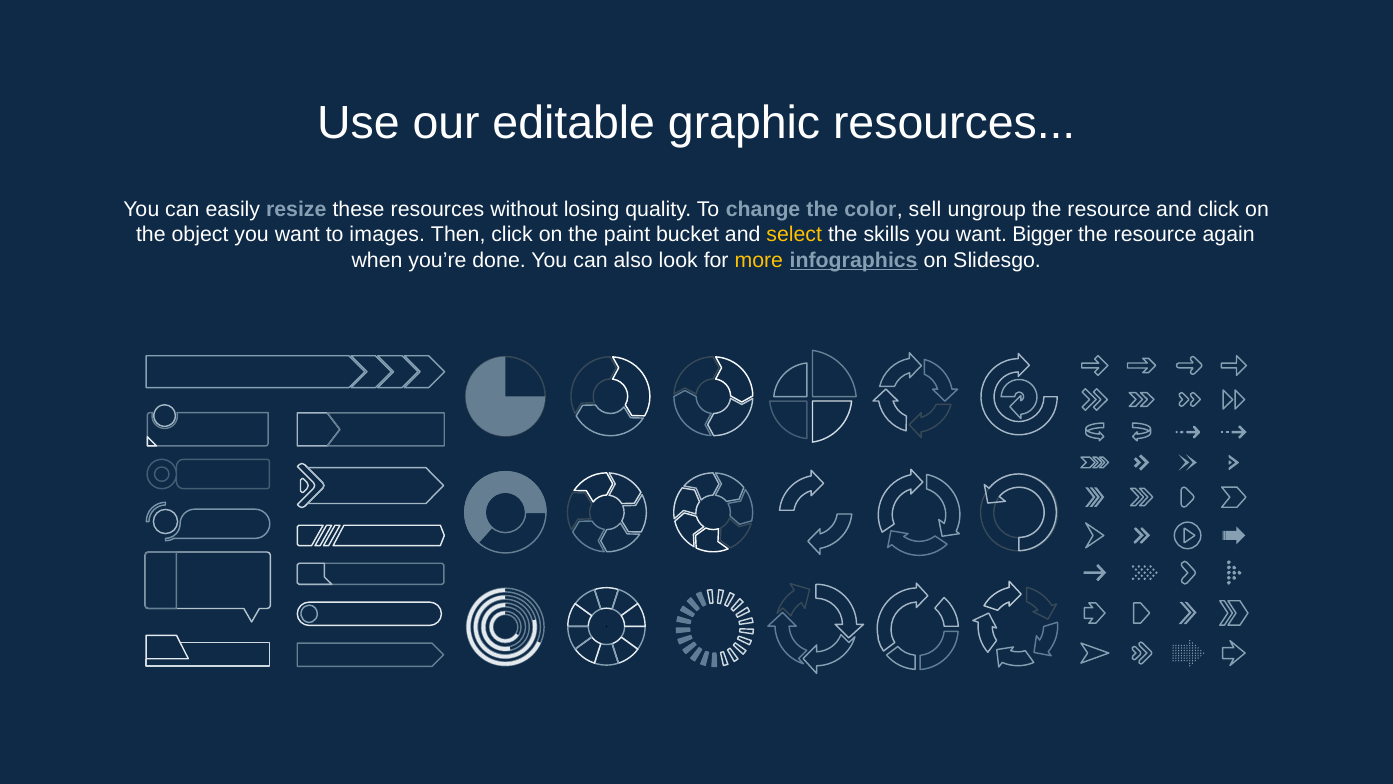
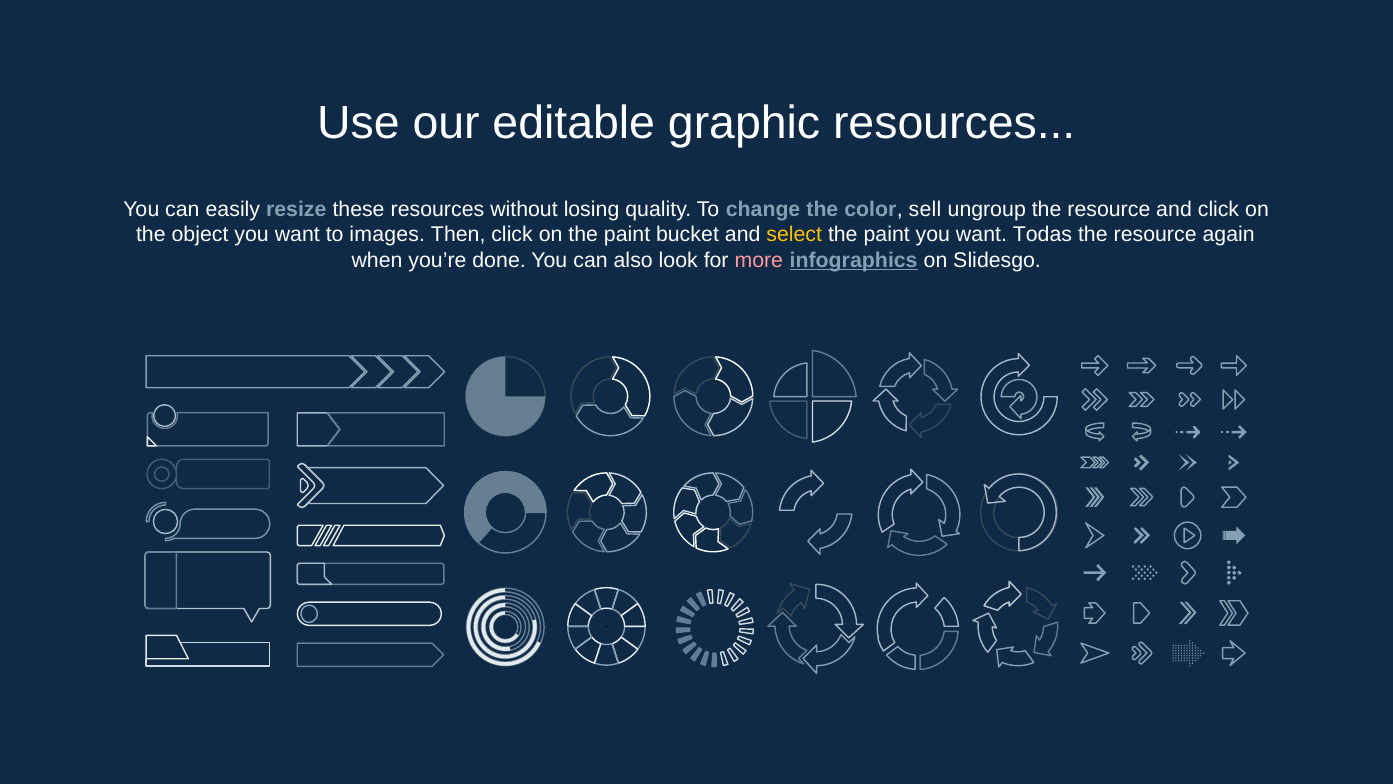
skills: skills -> paint (887, 235)
Bigger: Bigger -> Todas (1042, 235)
more colour: yellow -> pink (759, 260)
